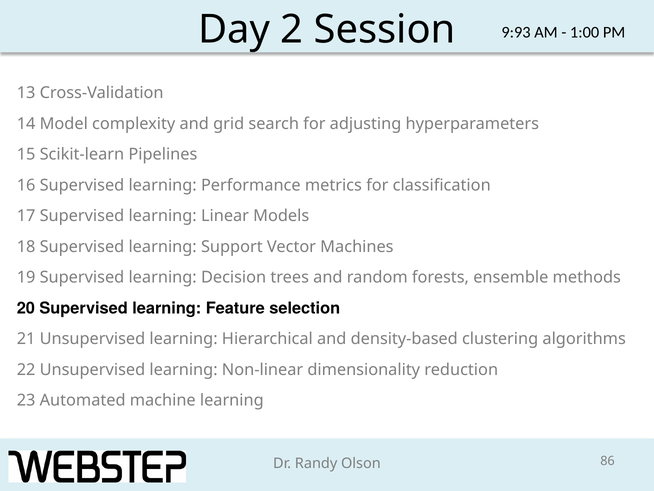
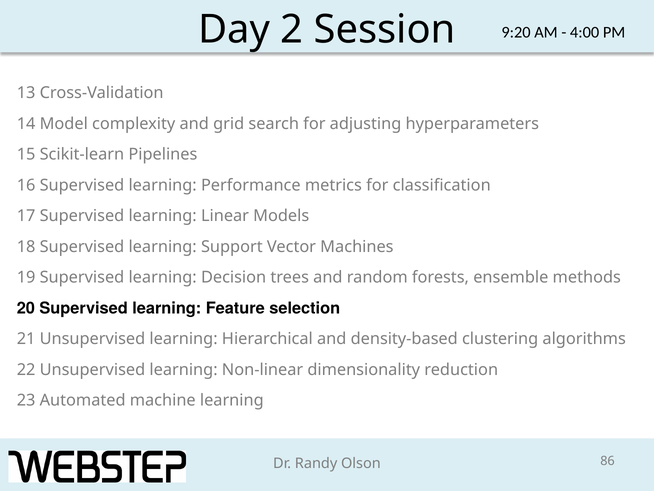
9:93: 9:93 -> 9:20 (516, 32)
1:00: 1:00 -> 4:00 (585, 32)
